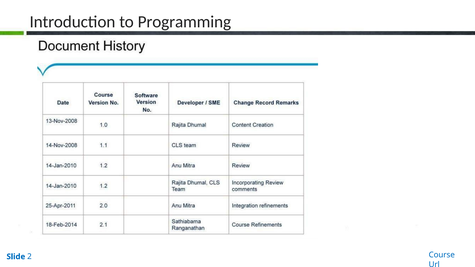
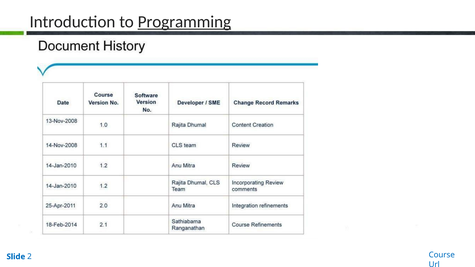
Programming underline: none -> present (184, 22)
